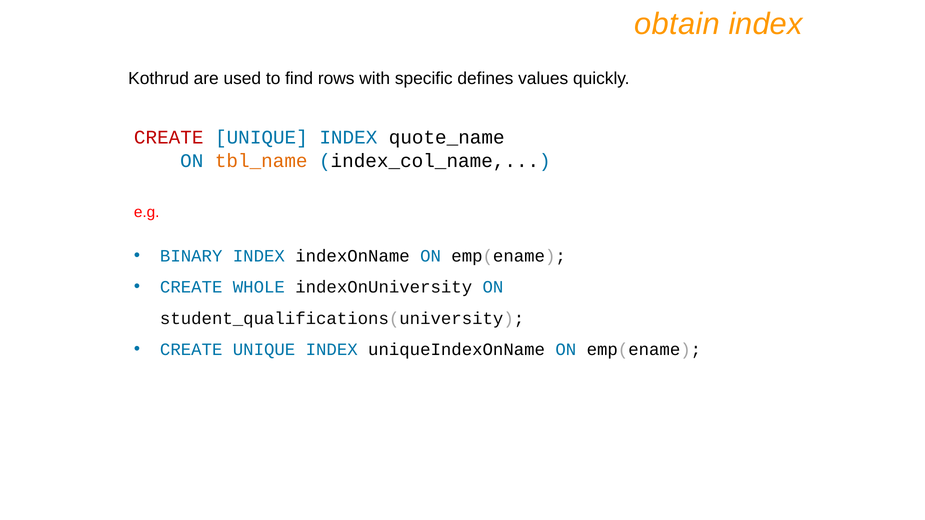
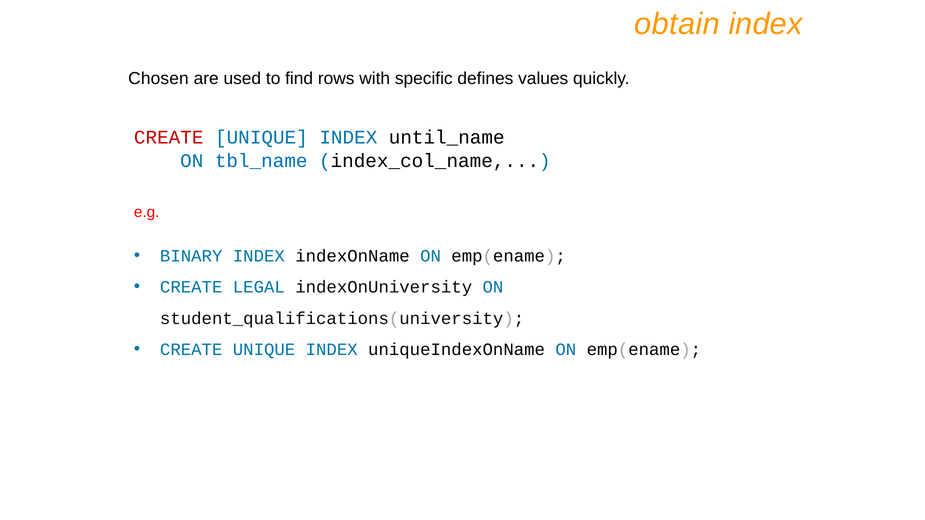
Kothrud: Kothrud -> Chosen (158, 79)
quote_name: quote_name -> until_name (447, 138)
tbl_name colour: orange -> blue (261, 161)
WHOLE: WHOLE -> LEGAL (259, 287)
